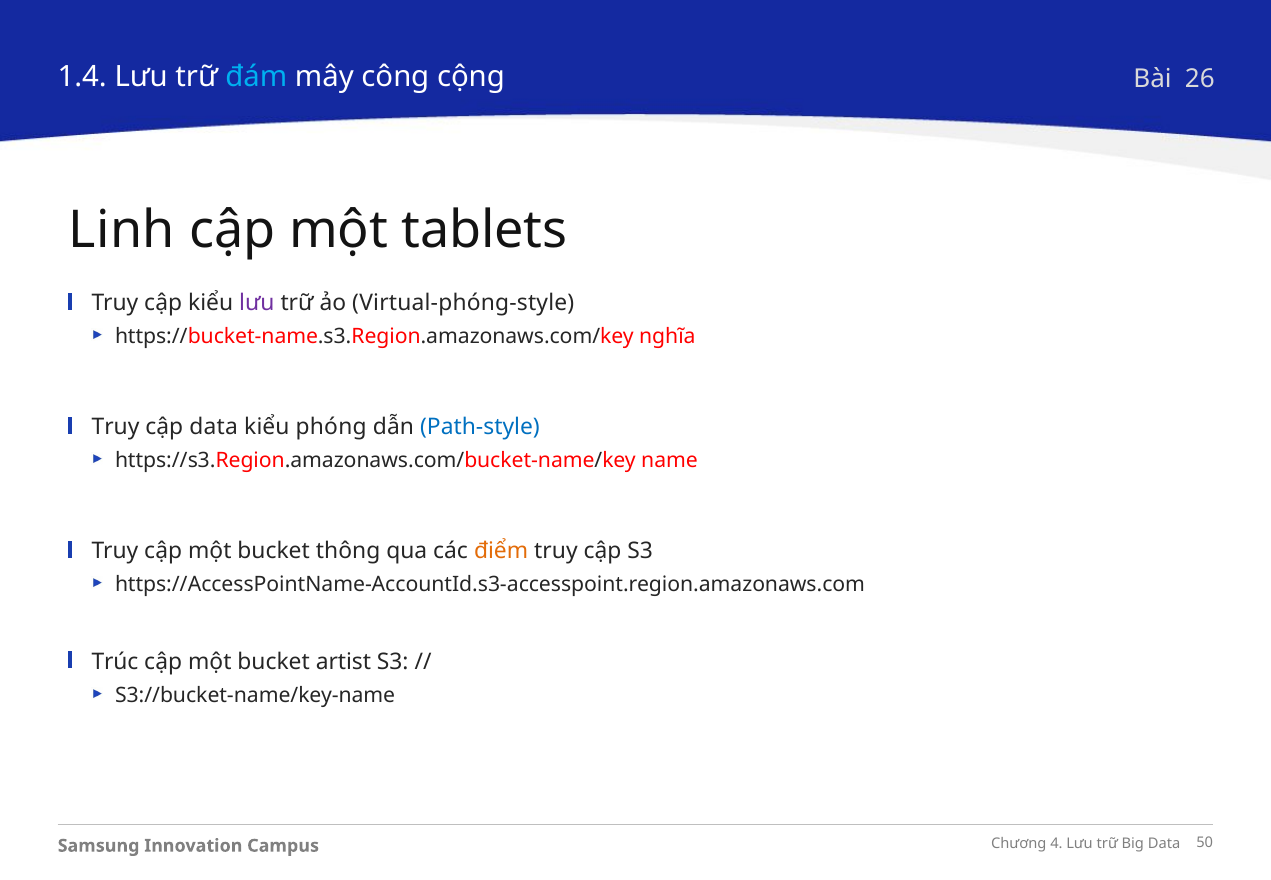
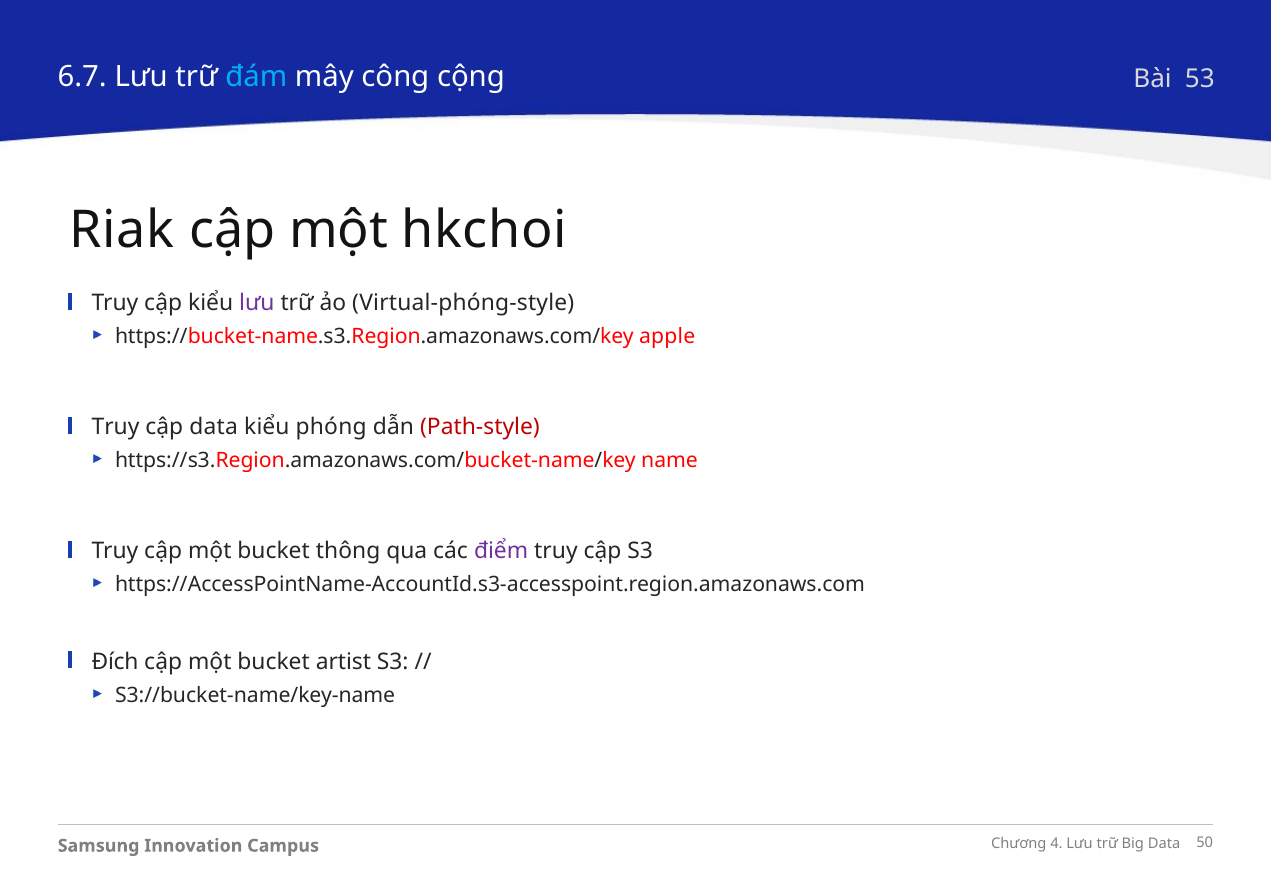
1.4: 1.4 -> 6.7 (82, 77)
26: 26 -> 53 (1200, 79)
Linh: Linh -> Riak (122, 231)
tablets: tablets -> hkchoi (484, 231)
nghĩa: nghĩa -> apple (667, 336)
Path-style colour: blue -> red (480, 427)
điểm colour: orange -> purple (501, 551)
Trúc: Trúc -> Đích (115, 662)
